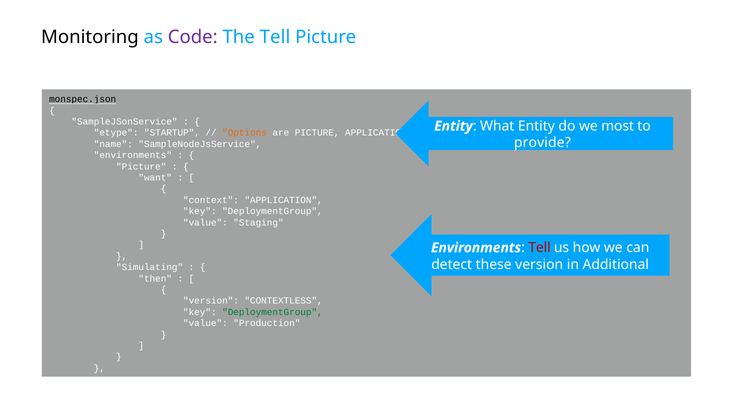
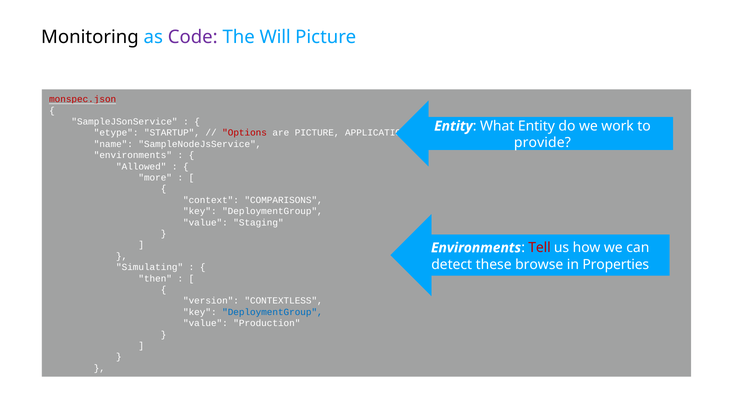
The Tell: Tell -> Will (275, 37)
monspec.json colour: black -> red (83, 99)
most: most -> work (618, 126)
Options colour: orange -> red (245, 133)
Picture: Picture -> Allowed (141, 166)
want: want -> more (155, 177)
context APPLICATION: APPLICATION -> COMPARISONS (284, 200)
these version: version -> browse (539, 264)
Additional: Additional -> Properties (616, 264)
DeploymentGroup colour: green -> blue (272, 312)
